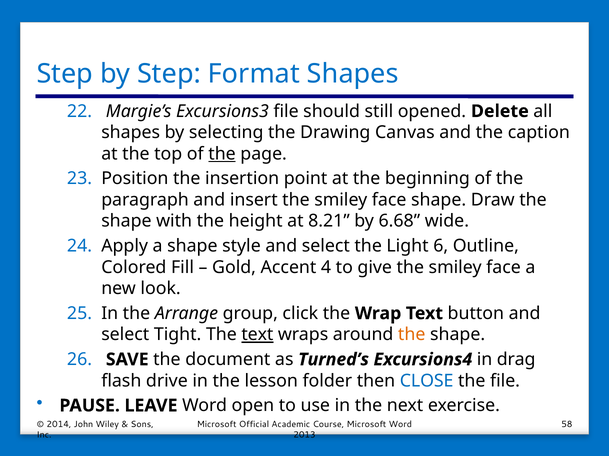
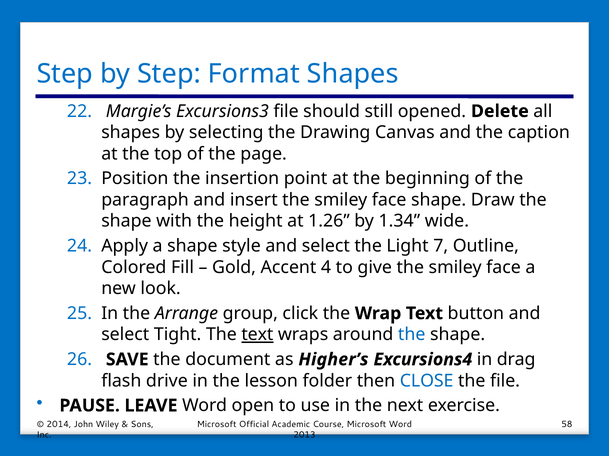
the underline: present -> none (222, 154)
8.21: 8.21 -> 1.26 (329, 222)
6.68: 6.68 -> 1.34 (399, 222)
6: 6 -> 7 (441, 246)
the colour: orange -> blue (412, 335)
Turned’s: Turned’s -> Higher’s (333, 360)
